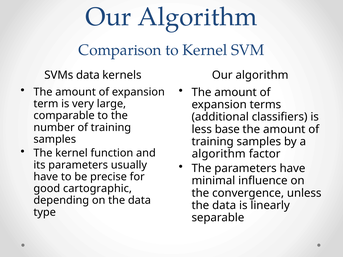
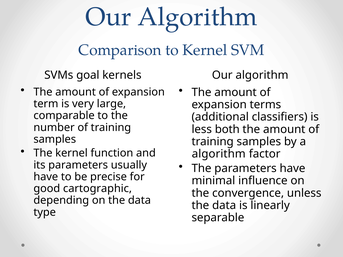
SVMs data: data -> goal (88, 75)
base: base -> both (227, 129)
